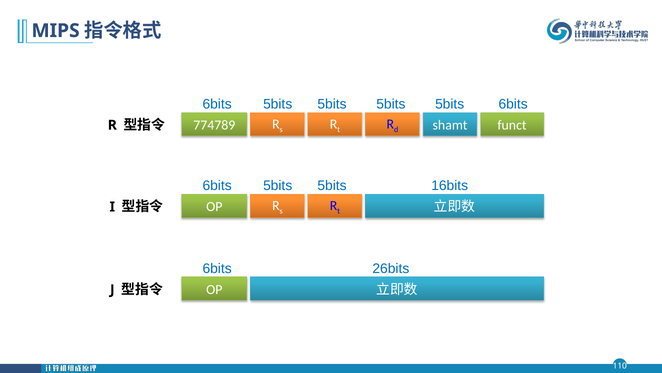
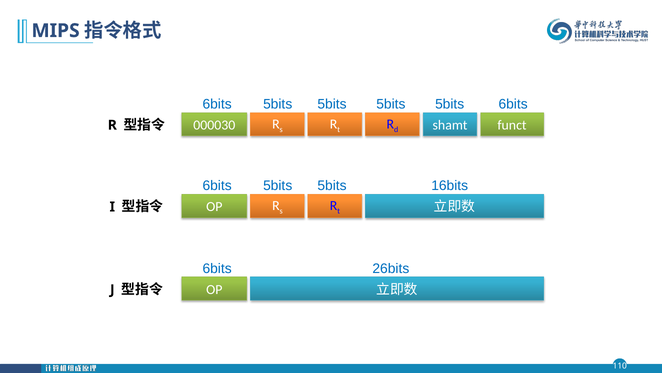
774789: 774789 -> 000030 (214, 125)
